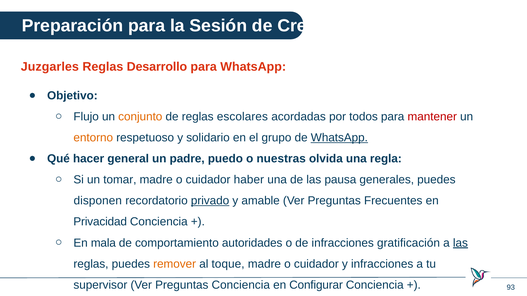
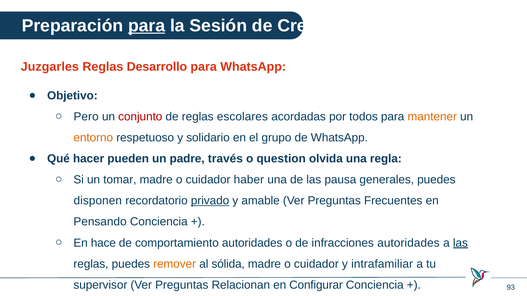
para underline: none -> present (147, 26)
Flujo: Flujo -> Pero (86, 117)
conjunto colour: orange -> red (140, 117)
mantener colour: red -> orange (432, 117)
WhatsApp underline: present -> none (339, 138)
general: general -> pueden (128, 159)
puedo: puedo -> través (225, 159)
nuestras: nuestras -> question (281, 159)
Privacidad: Privacidad -> Pensando (100, 222)
mala: mala -> hace (103, 243)
infracciones gratificación: gratificación -> autoridades (408, 243)
toque: toque -> sólida (228, 264)
y infracciones: infracciones -> intrafamiliar (382, 264)
Preguntas Conciencia: Conciencia -> Relacionan (241, 285)
